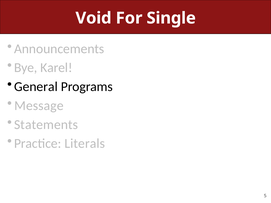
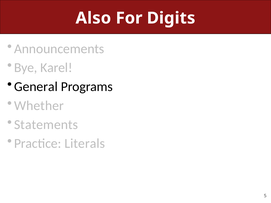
Void: Void -> Also (93, 18)
Single: Single -> Digits (171, 18)
Message: Message -> Whether (39, 106)
